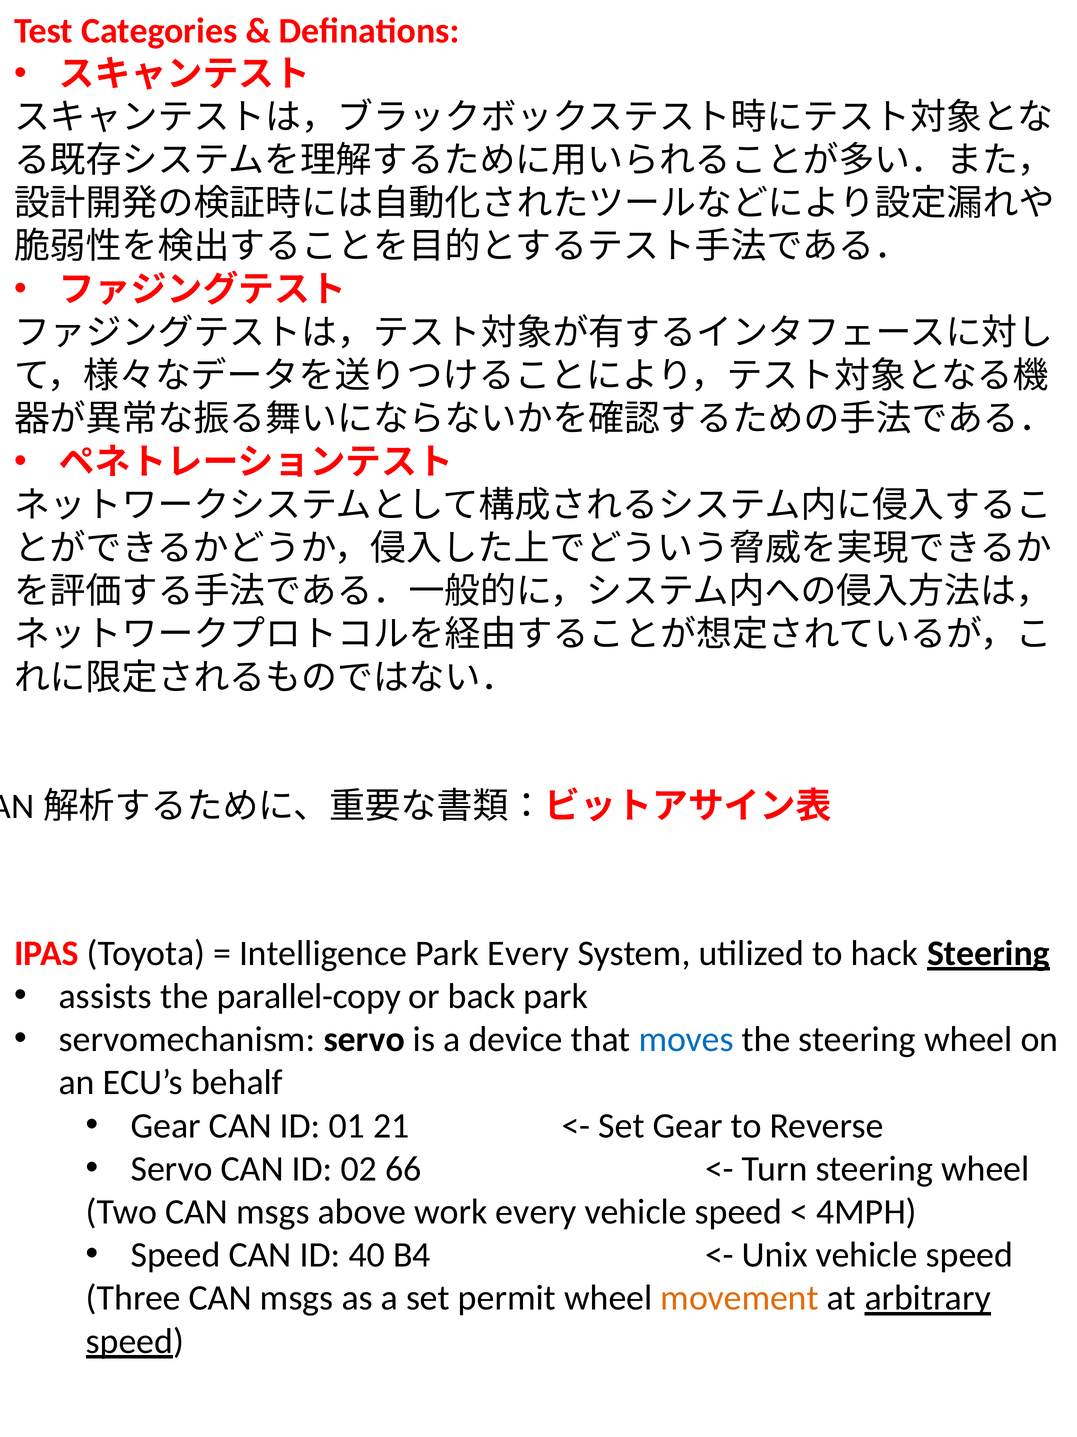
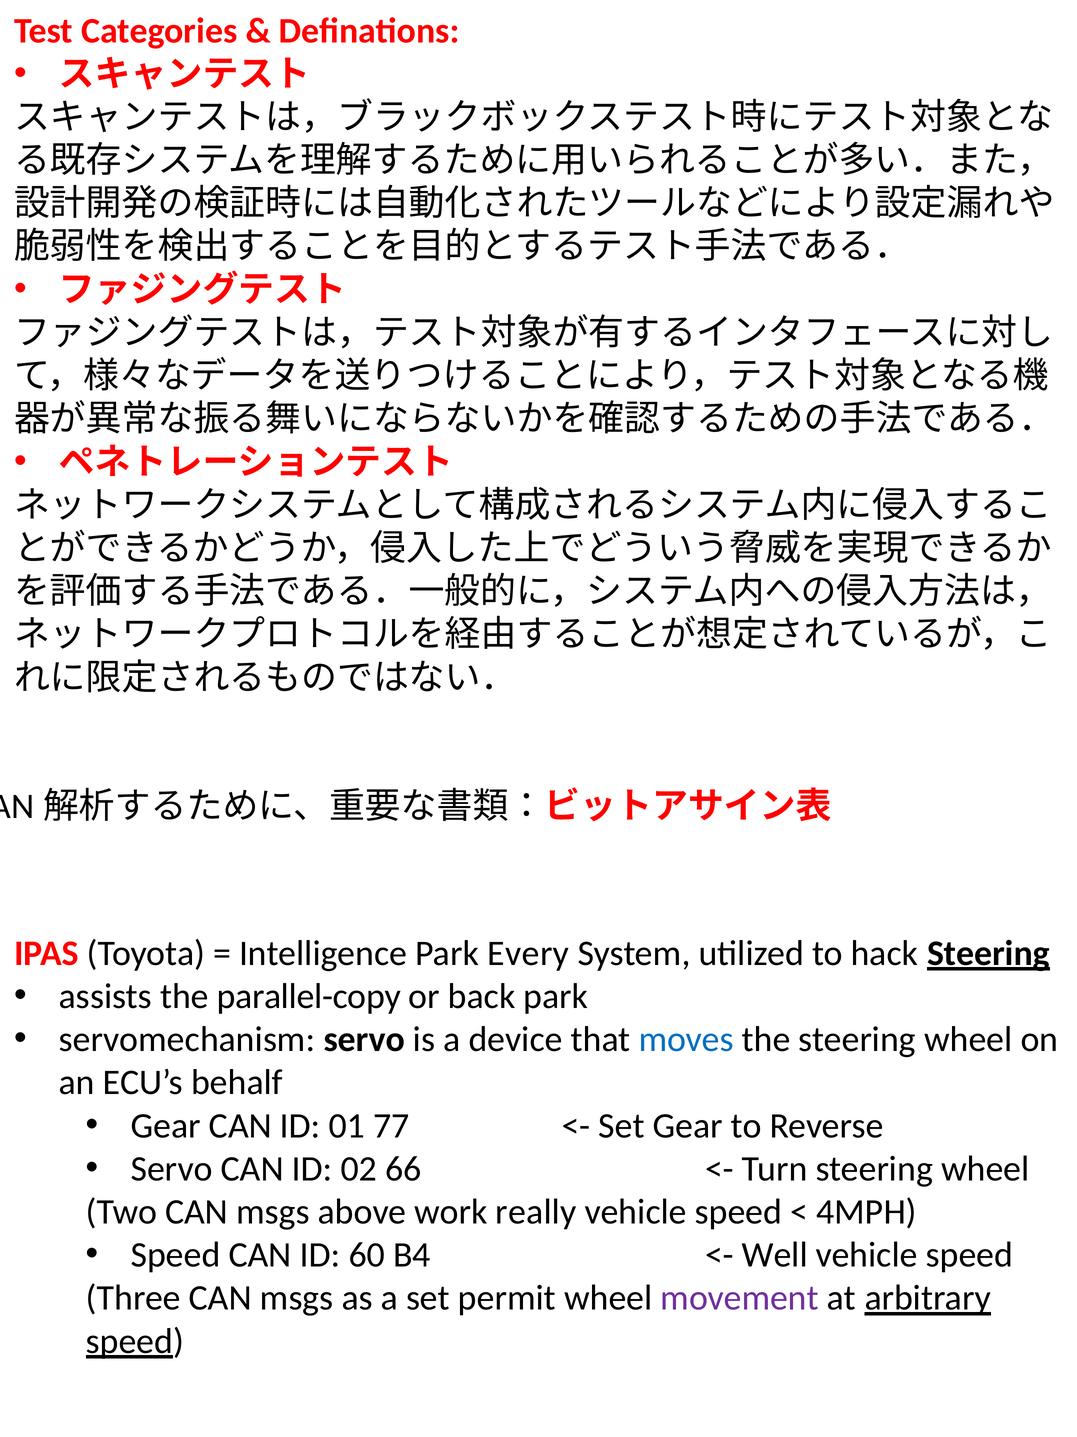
21: 21 -> 77 (391, 1125)
work every: every -> really (536, 1211)
40: 40 -> 60 (367, 1254)
Unix: Unix -> Well (775, 1254)
movement colour: orange -> purple (740, 1297)
